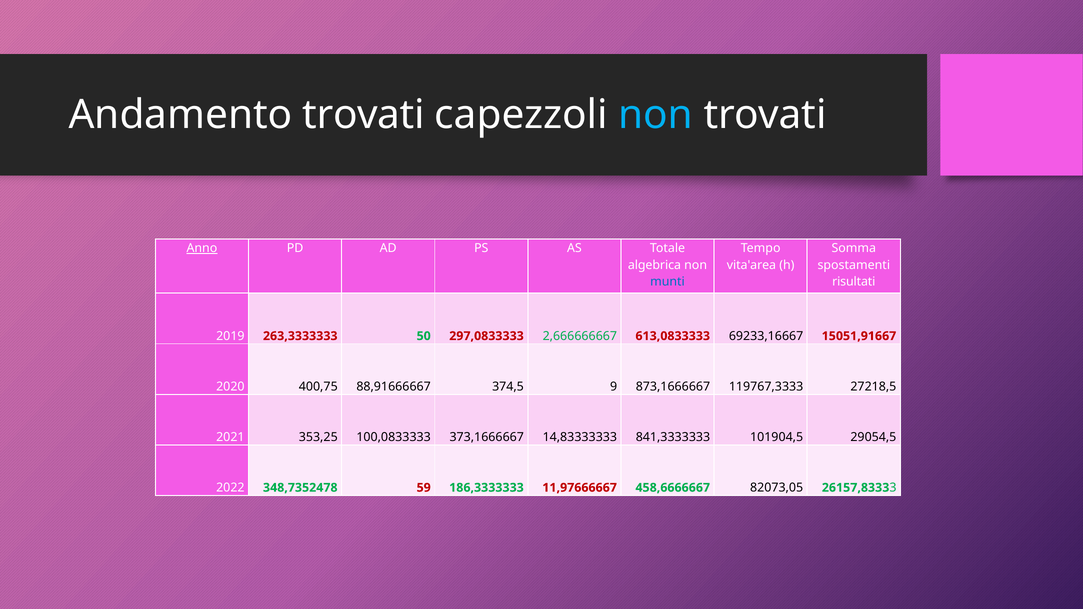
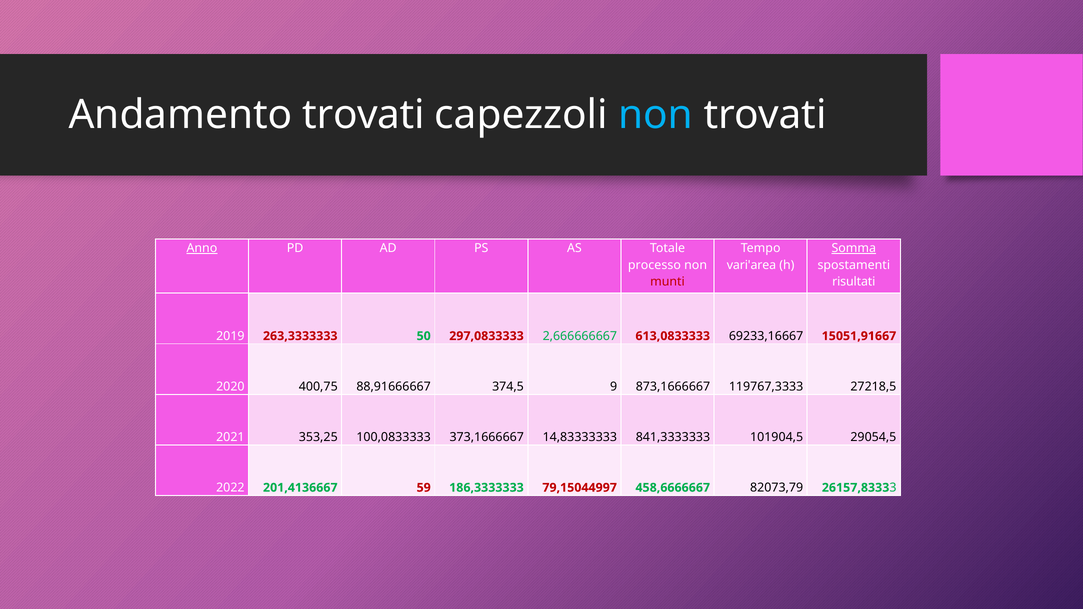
Somma underline: none -> present (854, 248)
algebrica: algebrica -> processo (654, 265)
vita'area: vita'area -> vari'area (751, 265)
munti colour: blue -> red (668, 282)
348,7352478: 348,7352478 -> 201,4136667 (300, 488)
11,97666667: 11,97666667 -> 79,15044997 (580, 488)
82073,05: 82073,05 -> 82073,79 (777, 488)
